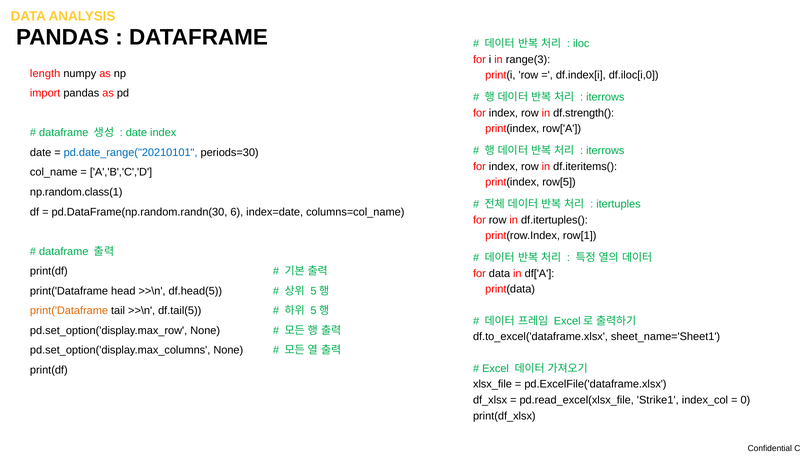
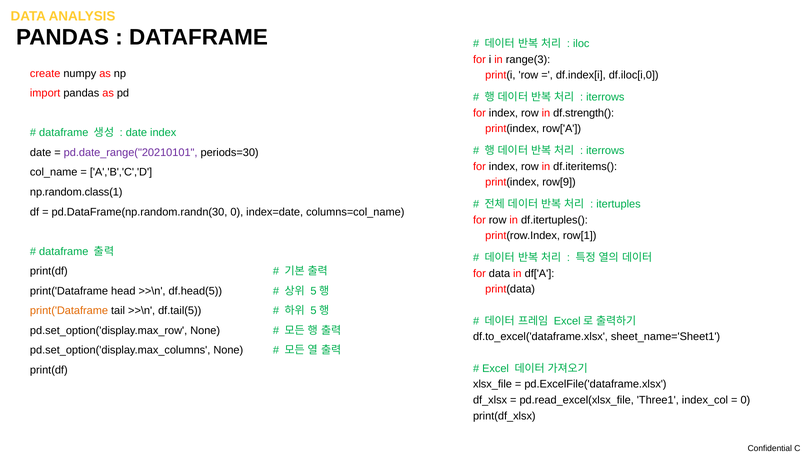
length: length -> create (45, 73)
pd.date_range("20210101 colour: blue -> purple (131, 152)
row[5: row[5 -> row[9 (559, 182)
pd.DataFrame(np.random.randn(30 6: 6 -> 0 (237, 212)
Strike1: Strike1 -> Three1 (658, 400)
